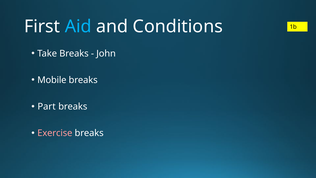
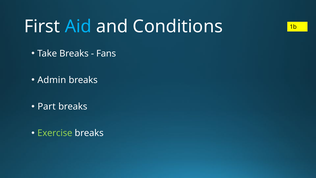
John: John -> Fans (106, 53)
Mobile: Mobile -> Admin (52, 80)
Exercise colour: pink -> light green (55, 133)
